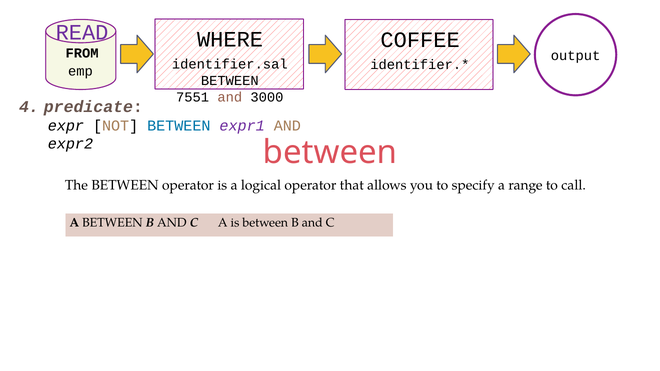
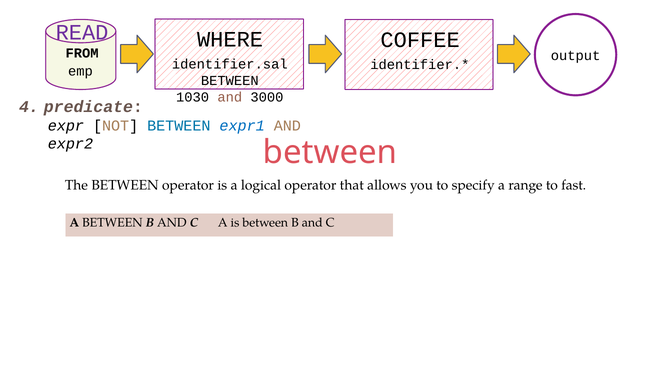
7551: 7551 -> 1030 (193, 97)
expr1 colour: purple -> blue (242, 126)
call: call -> fast (574, 186)
